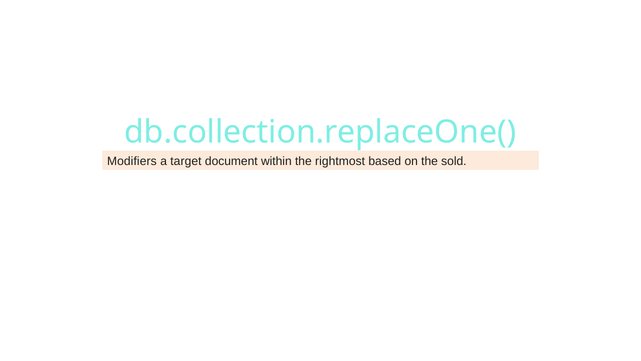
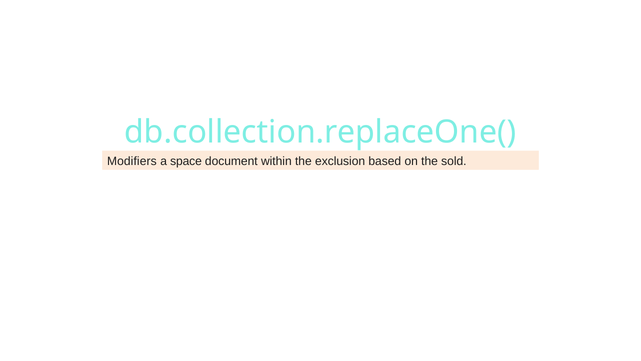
target: target -> space (186, 161)
rightmost: rightmost -> exclusion (340, 161)
